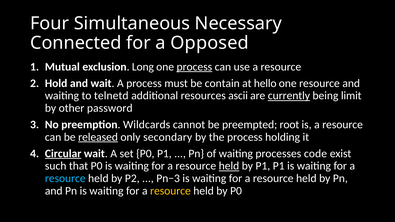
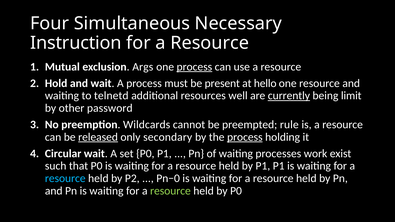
Connected: Connected -> Instruction (76, 43)
Opposed: Opposed -> Resource (210, 43)
Long: Long -> Args (143, 67)
contain: contain -> present (222, 83)
ascii: ascii -> well (238, 96)
root: root -> rule (289, 125)
process underline: none -> present (245, 137)
Circular underline: present -> none (63, 154)
code: code -> work (316, 154)
held underline: present -> none (229, 166)
Pn−3: Pn−3 -> Pn−0 (168, 178)
resource colour: yellow -> light green (170, 191)
